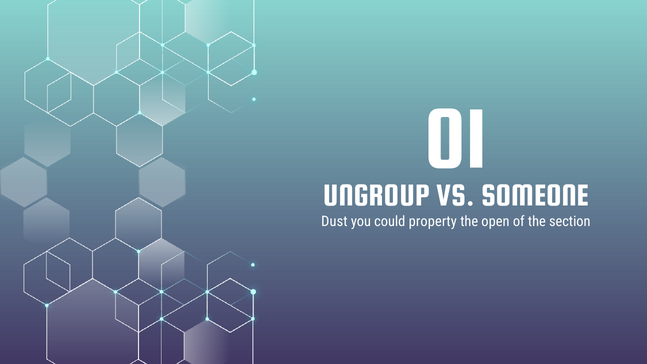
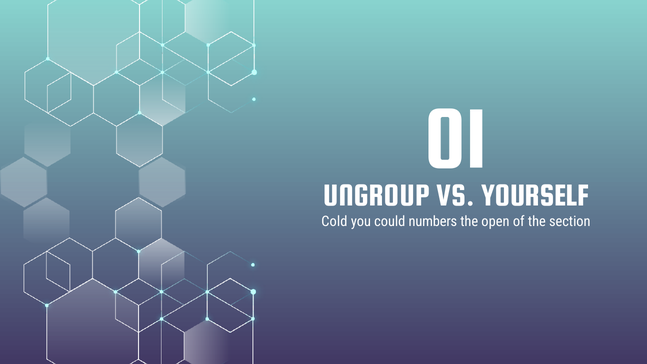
SOMEONE: SOMEONE -> YOURSELF (535, 195)
Dust: Dust -> Cold (334, 221)
property: property -> numbers (433, 221)
